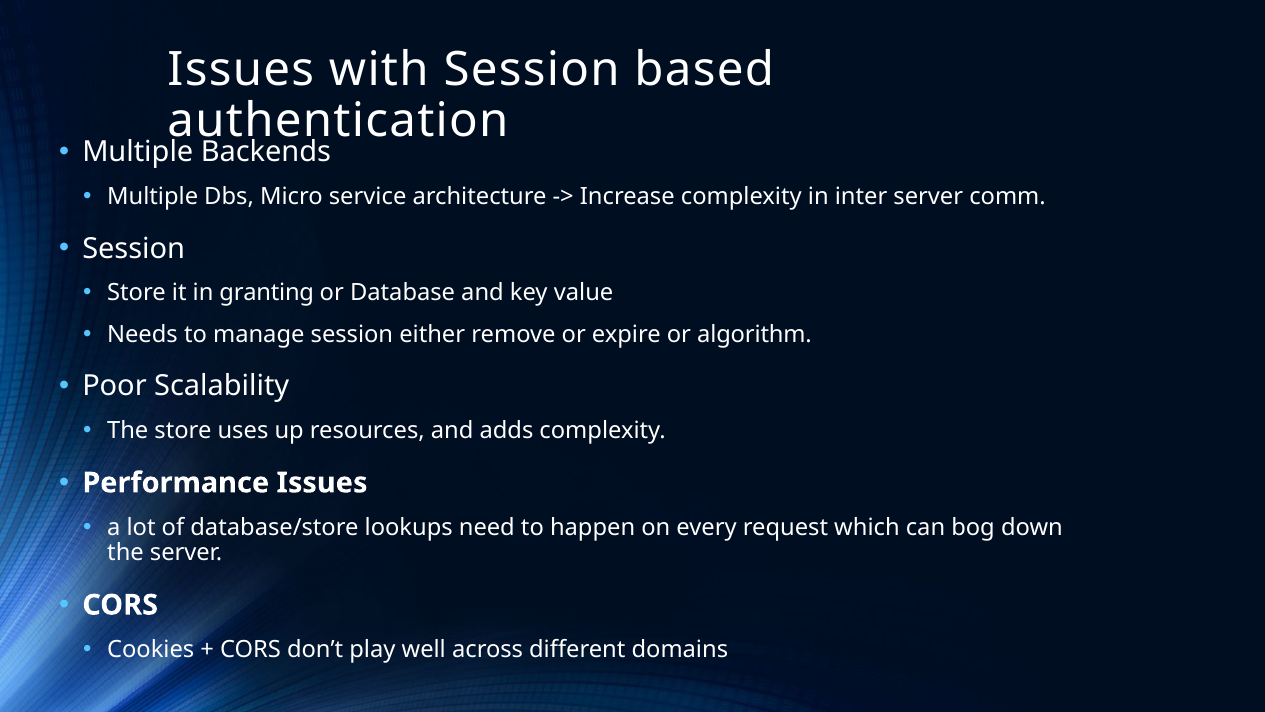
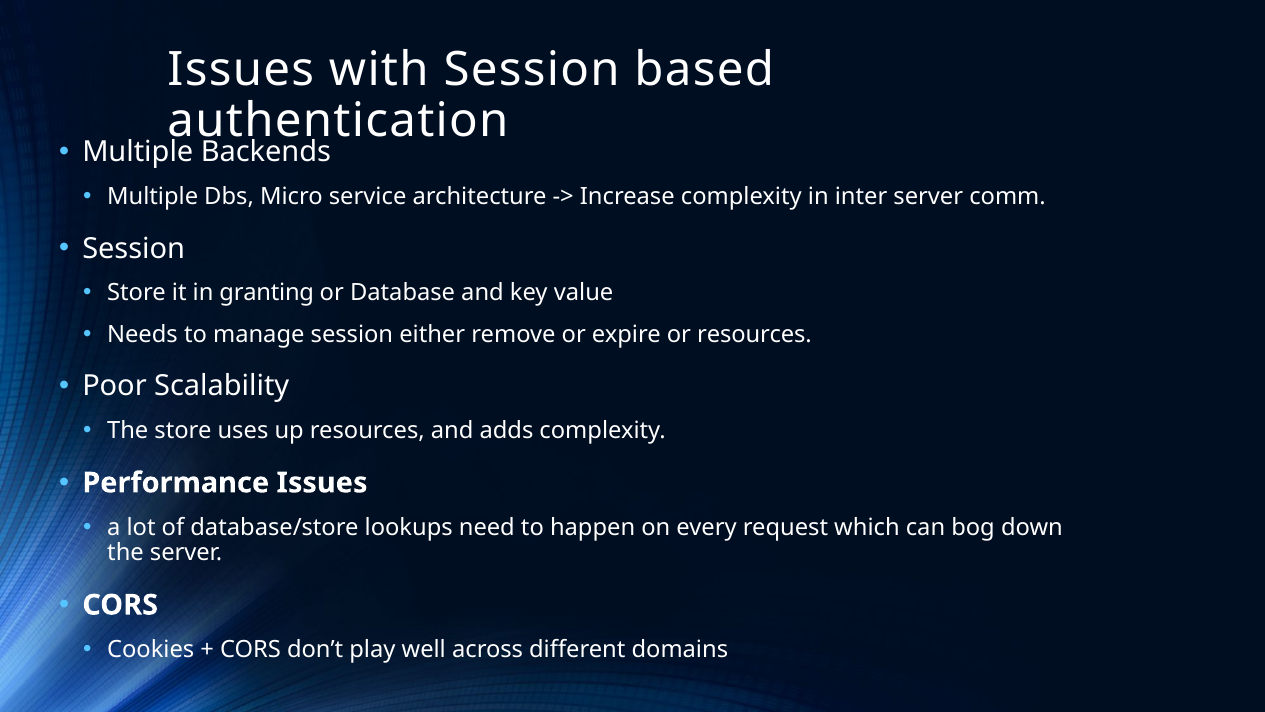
or algorithm: algorithm -> resources (755, 334)
